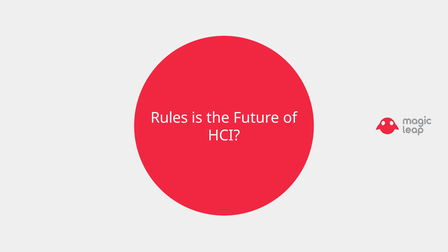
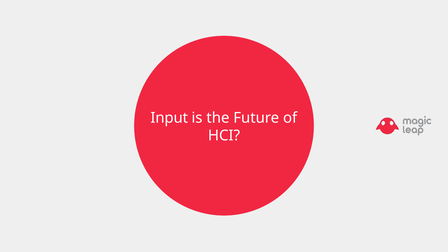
Rules: Rules -> Input (169, 118)
